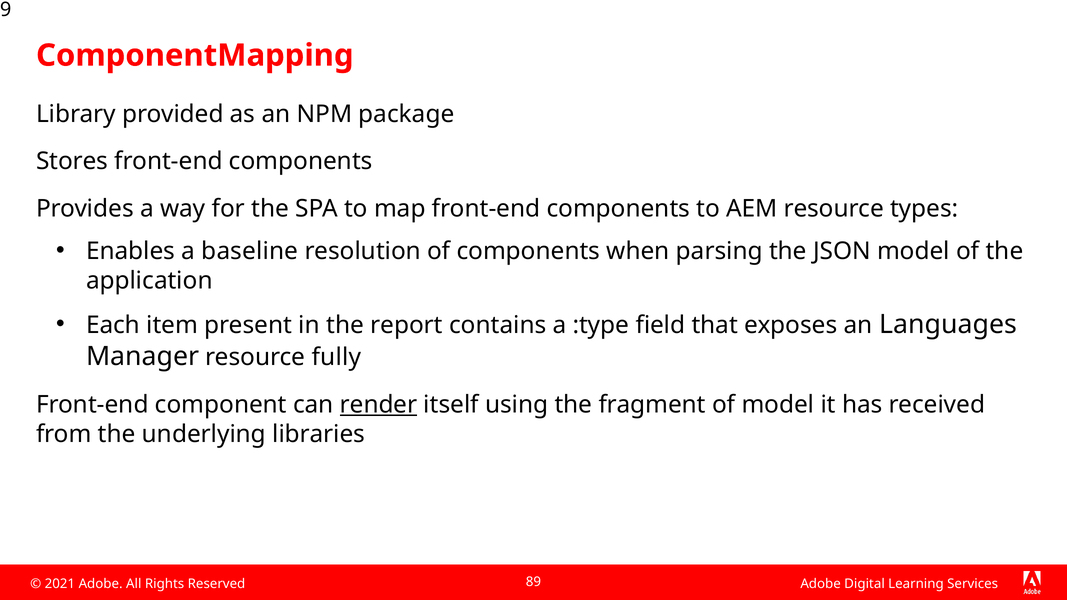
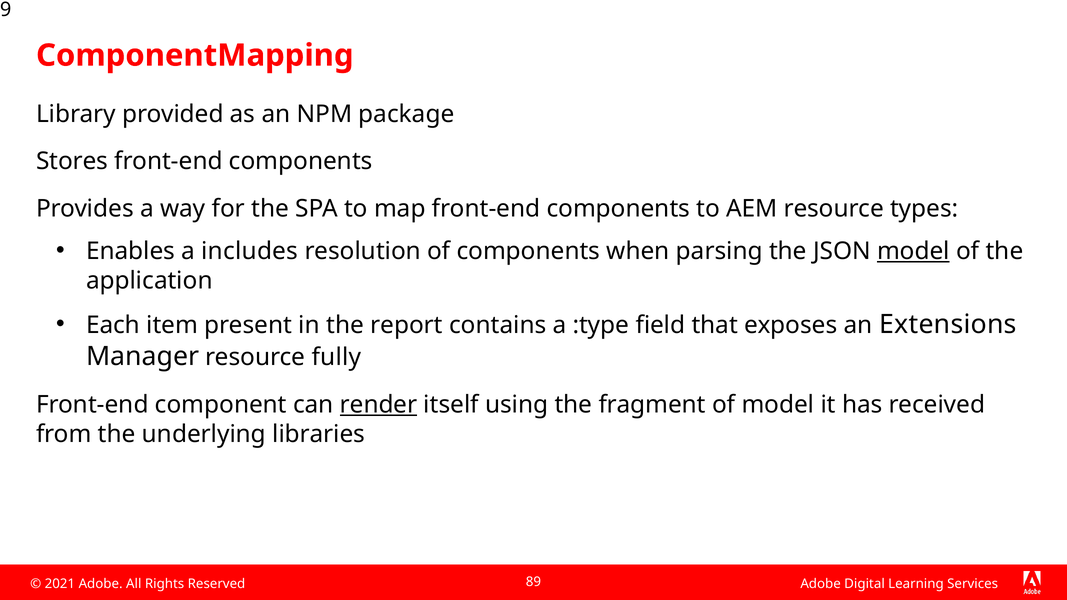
baseline: baseline -> includes (250, 251)
model underline: none -> present (913, 251)
Languages: Languages -> Extensions (948, 325)
